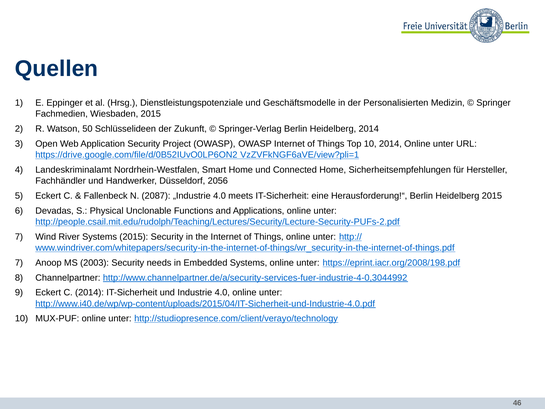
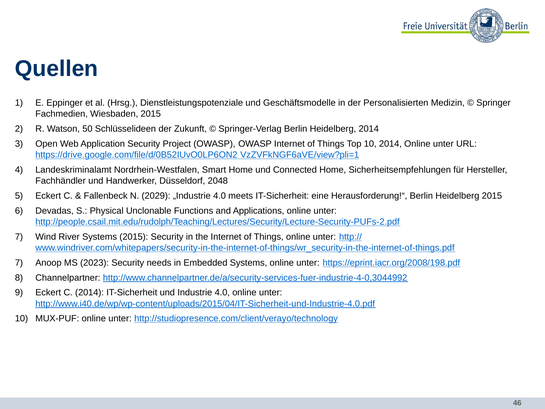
2056: 2056 -> 2048 (218, 181)
2087: 2087 -> 2029 (156, 196)
2003: 2003 -> 2023 (95, 263)
